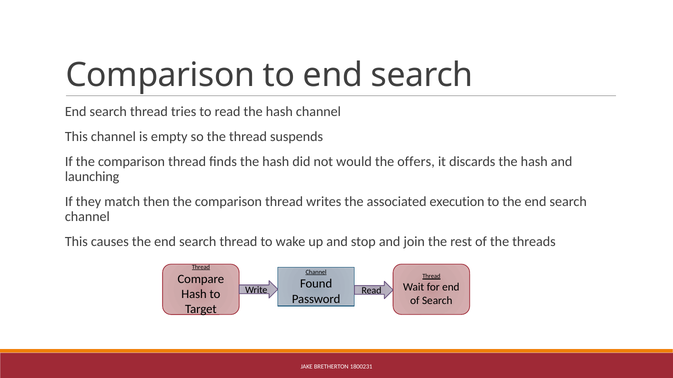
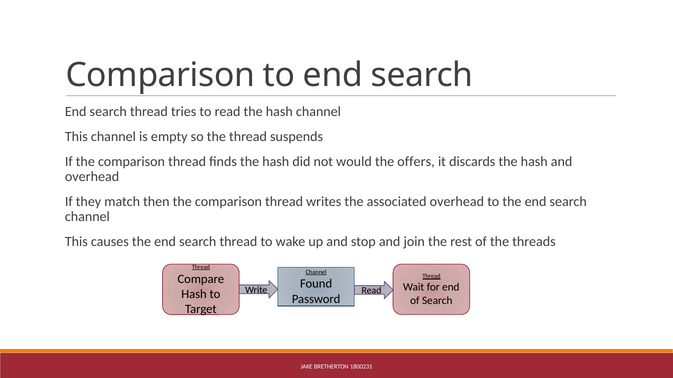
launching: launching -> overhead (92, 177)
associated execution: execution -> overhead (457, 202)
